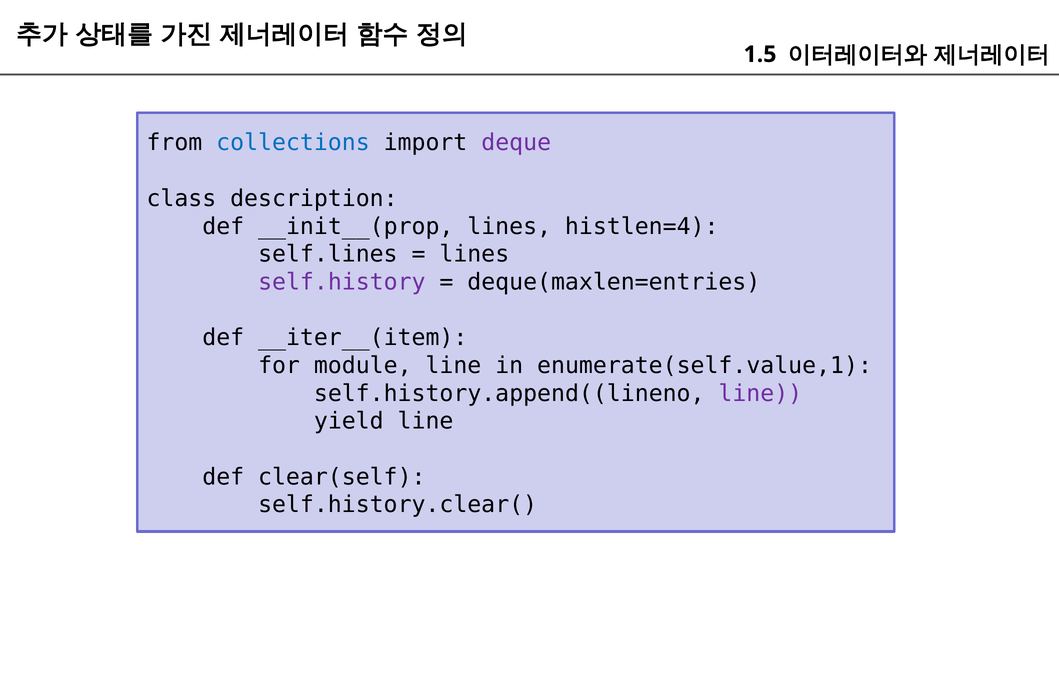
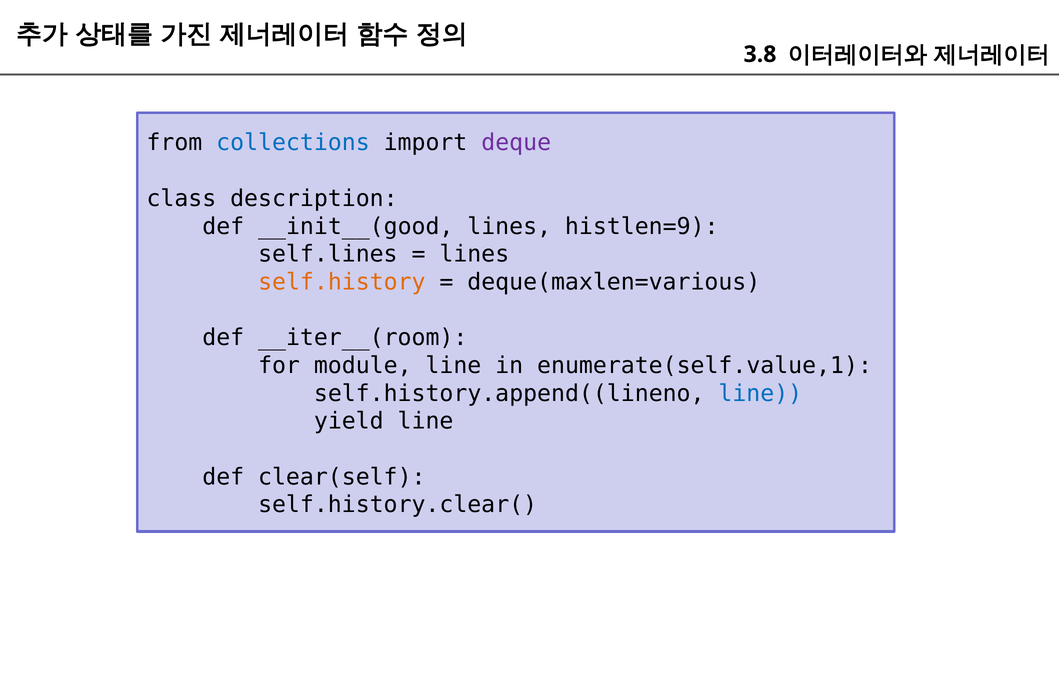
1.5: 1.5 -> 3.8 (760, 54)
__init__(prop: __init__(prop -> __init__(good (356, 226)
histlen=4: histlen=4 -> histlen=9 (642, 226)
self.history colour: purple -> orange (342, 282)
deque(maxlen=entries: deque(maxlen=entries -> deque(maxlen=various (614, 282)
__iter__(item: __iter__(item -> __iter__(room (363, 338)
line colour: purple -> blue (760, 393)
